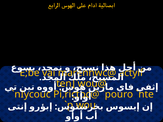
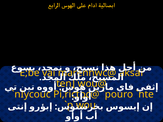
actyif: actyif -> aksai (131, 73)
